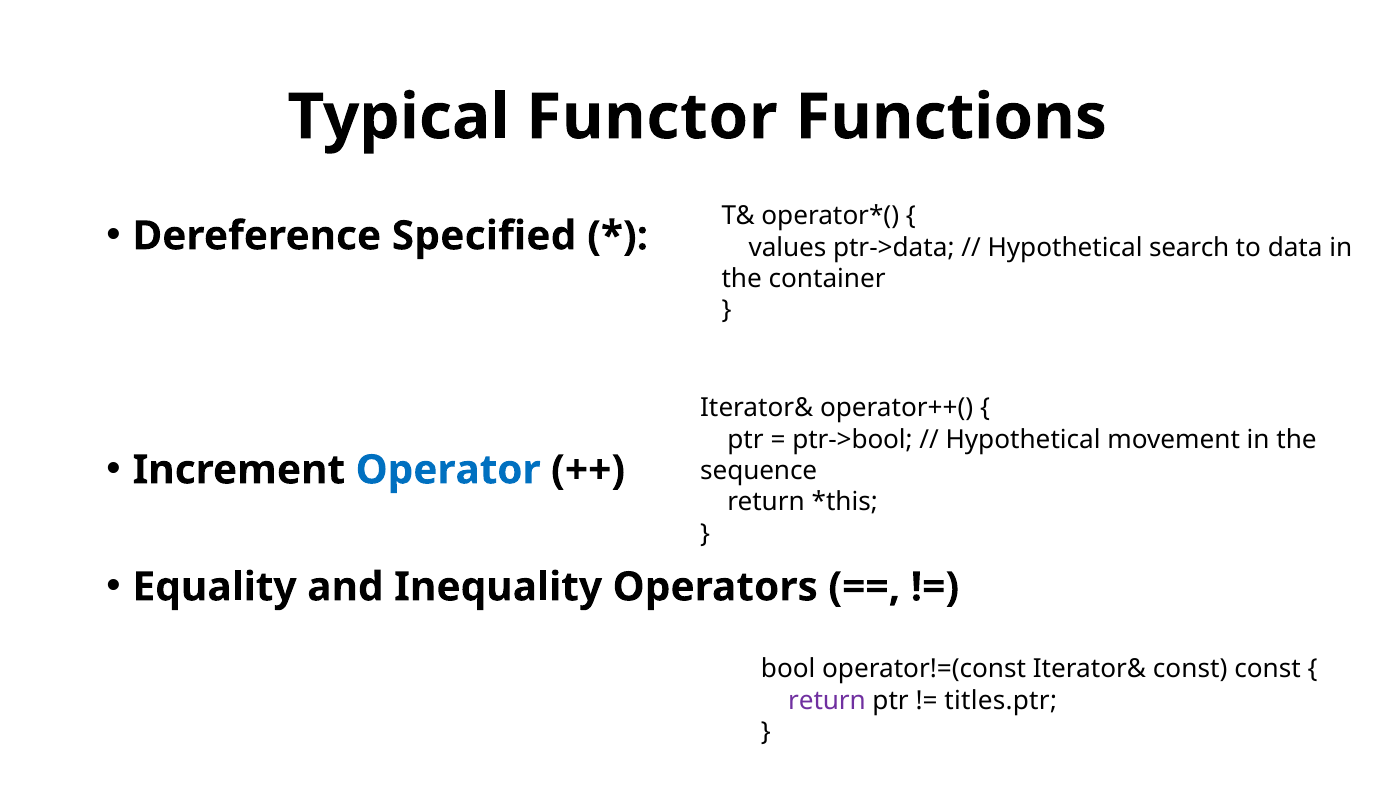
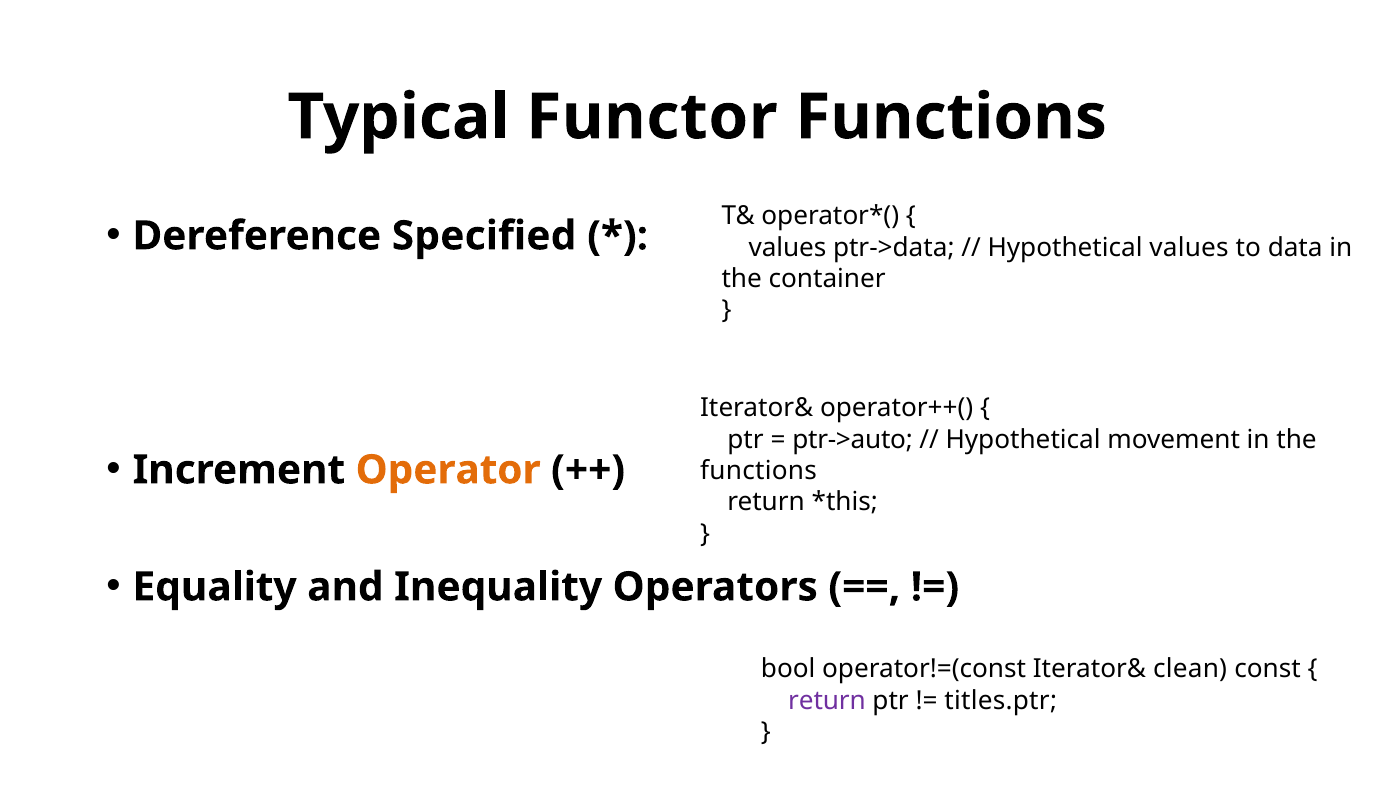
Hypothetical search: search -> values (1189, 247)
ptr->bool: ptr->bool -> ptr->auto (853, 439)
Operator colour: blue -> orange (448, 470)
sequence: sequence -> functions (759, 471)
Iterator& const: const -> clean (1190, 669)
